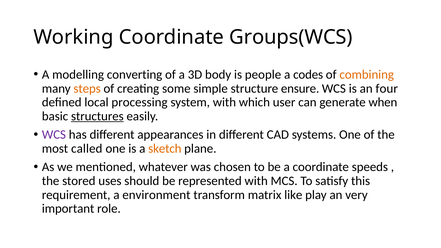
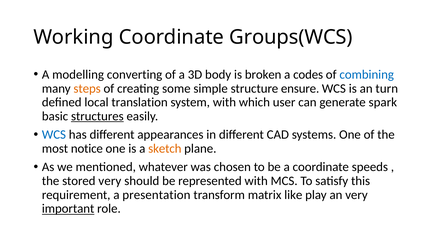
people: people -> broken (263, 75)
combining colour: orange -> blue (367, 75)
four: four -> turn (387, 88)
processing: processing -> translation (140, 102)
when: when -> spark (383, 102)
WCS colour: purple -> blue (54, 135)
called: called -> notice (87, 149)
stored uses: uses -> very (110, 181)
environment: environment -> presentation (156, 195)
important underline: none -> present (68, 209)
